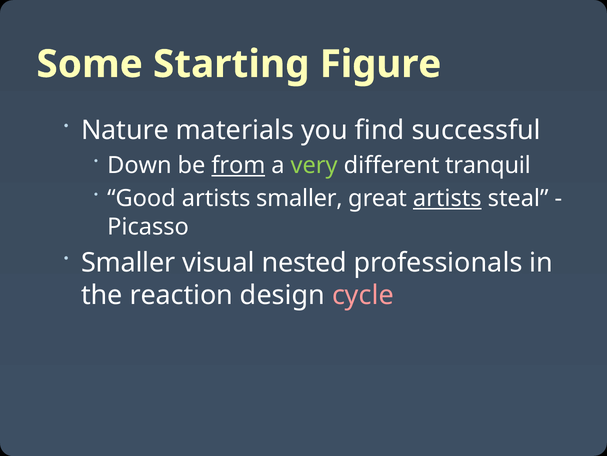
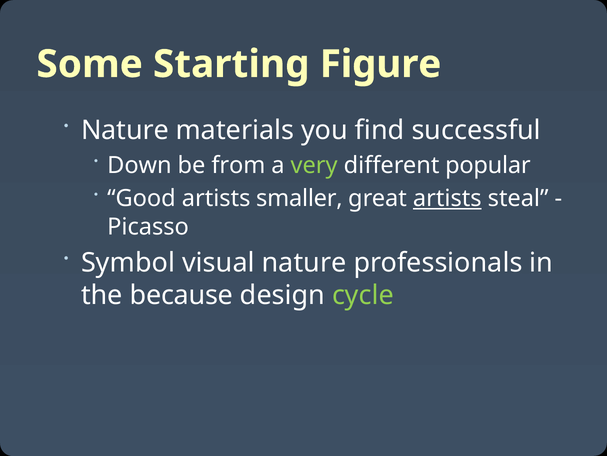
from underline: present -> none (238, 165)
tranquil: tranquil -> popular (488, 165)
Smaller: Smaller -> Symbol (128, 263)
visual nested: nested -> nature (304, 263)
reaction: reaction -> because (181, 295)
cycle colour: pink -> light green (363, 295)
